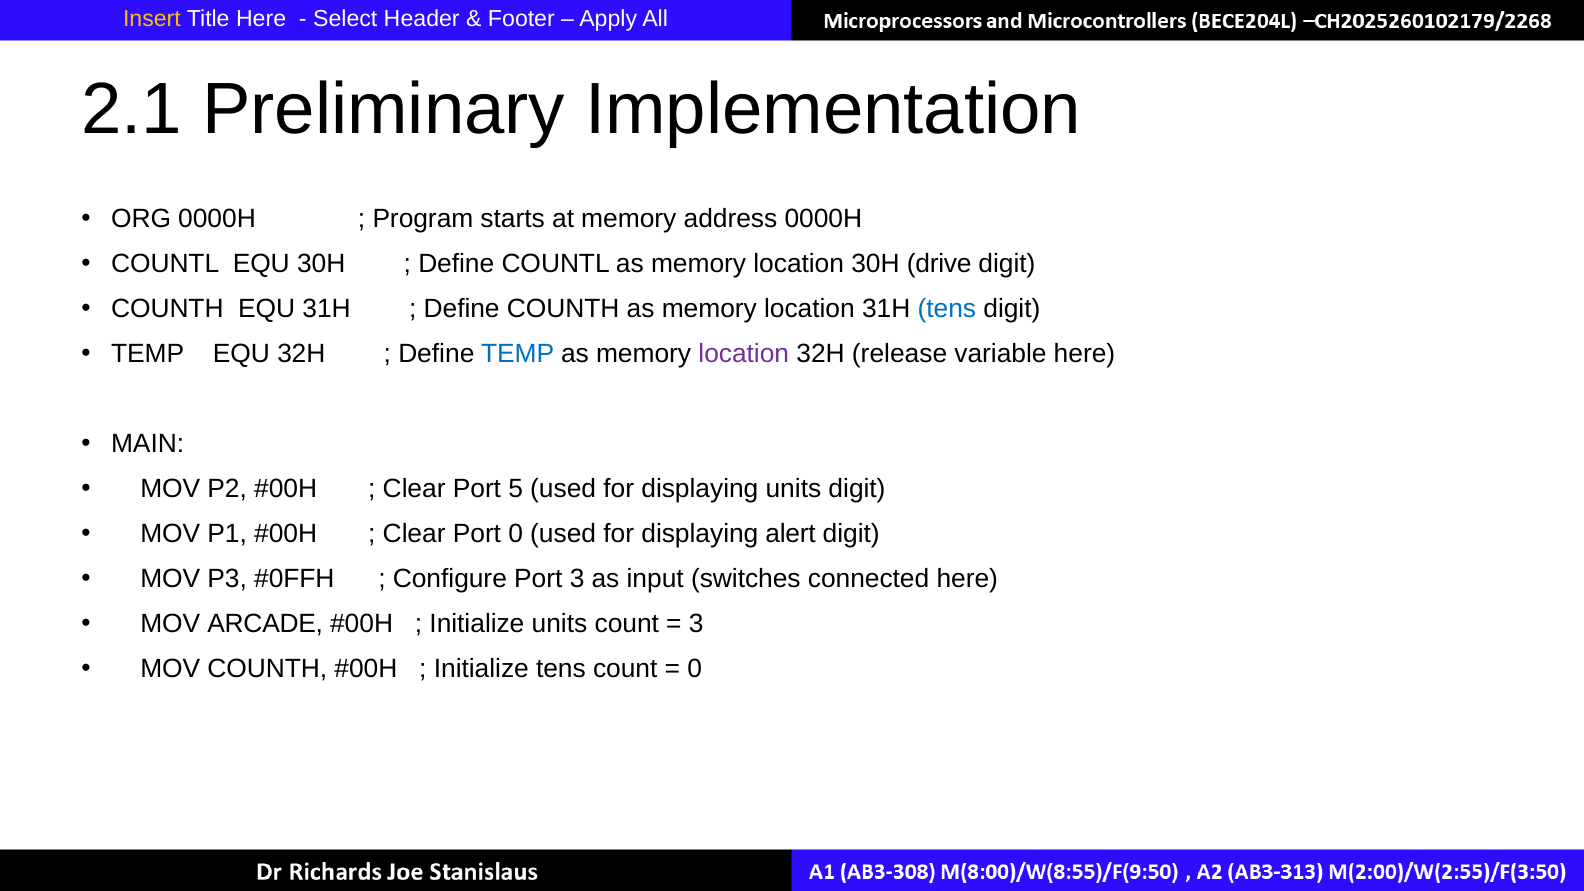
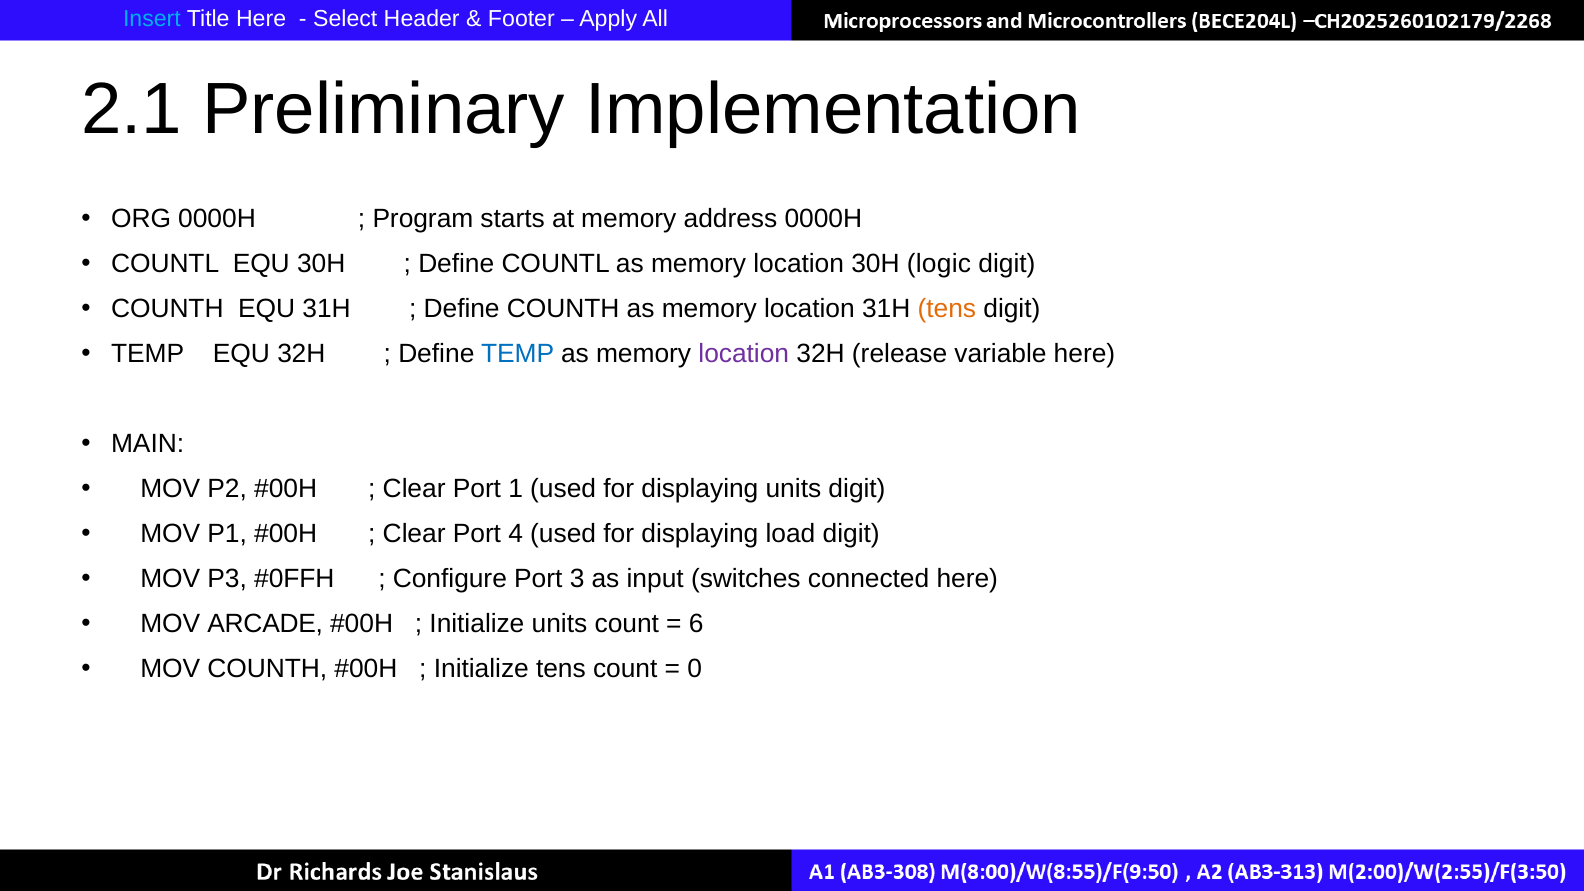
Insert colour: yellow -> light blue (152, 19)
drive: drive -> logic (939, 264)
tens colour: blue -> orange (947, 309)
5: 5 -> 1 (516, 489)
Port 0: 0 -> 4 (516, 534)
alert: alert -> load (790, 534)
3: 3 -> 6 (696, 624)
